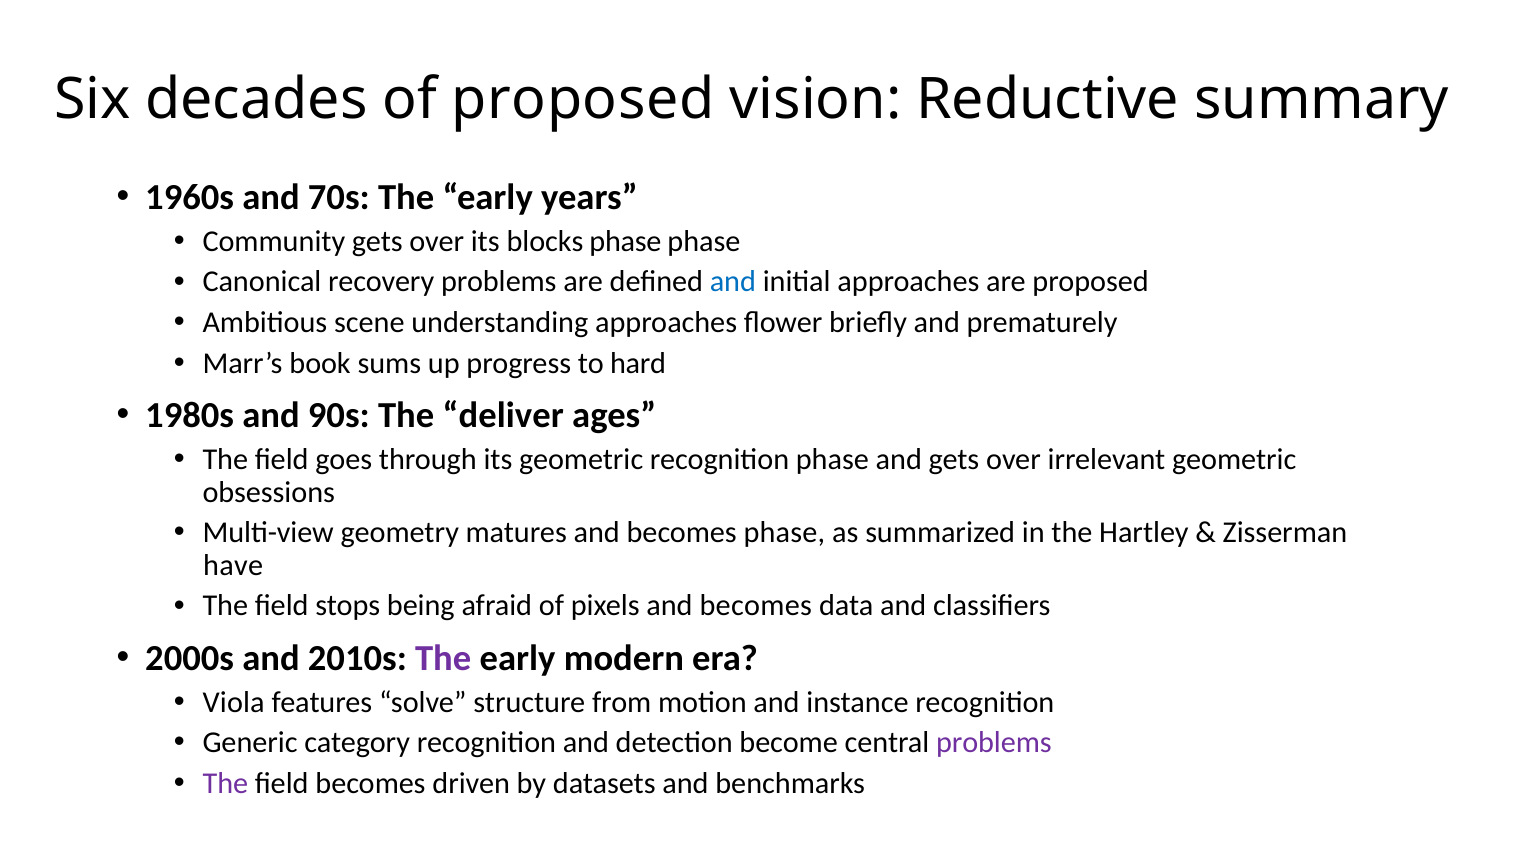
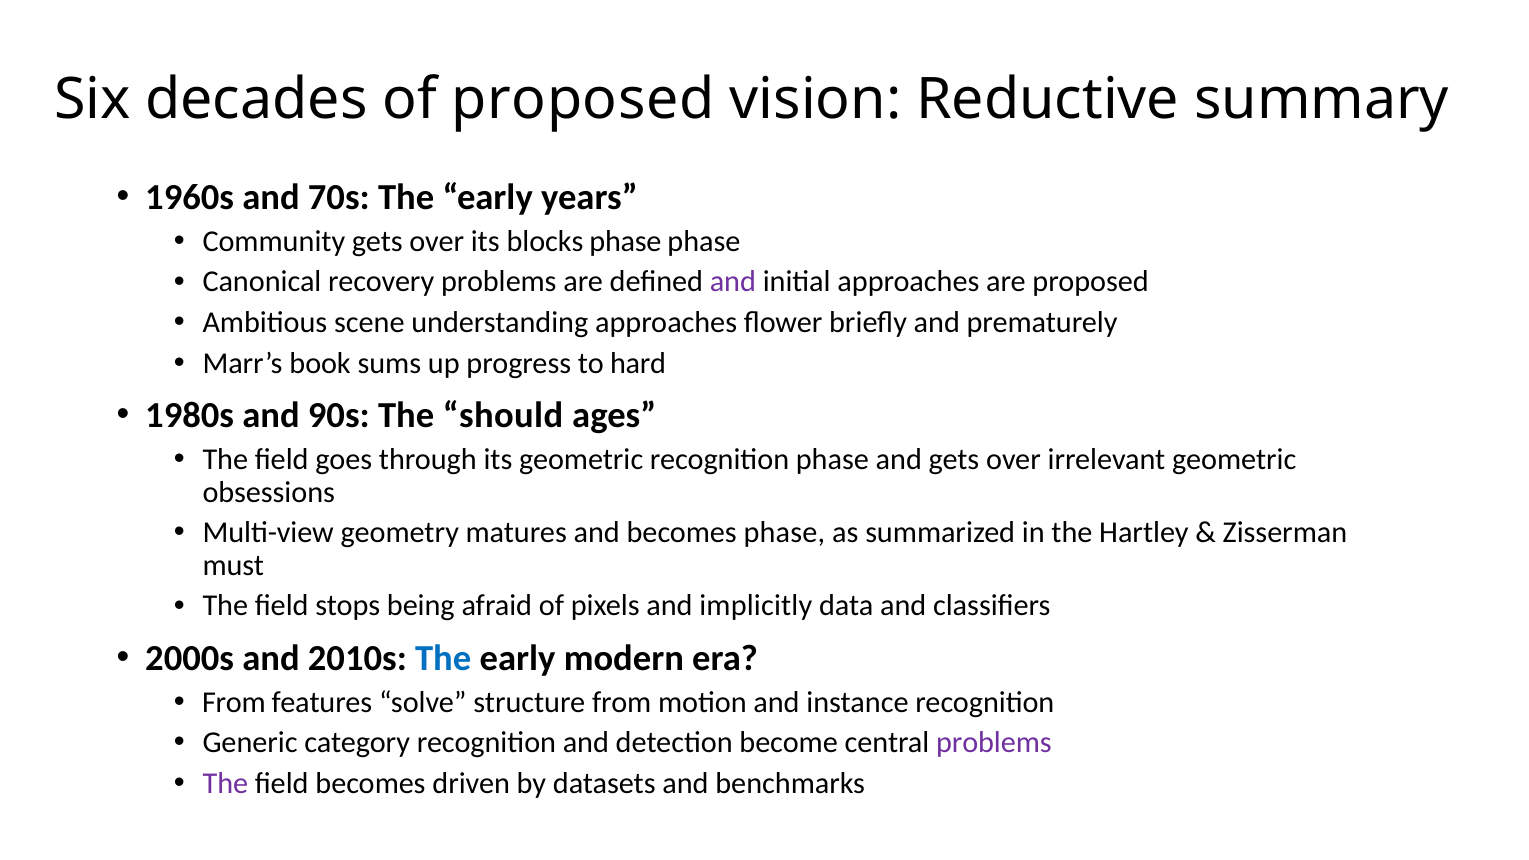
and colour: blue -> purple (733, 282)
deliver: deliver -> should (503, 415)
have: have -> must (233, 565)
pixels and becomes: becomes -> implicitly (756, 606)
The colour: purple -> blue (443, 658)
Viola: Viola -> From (234, 702)
